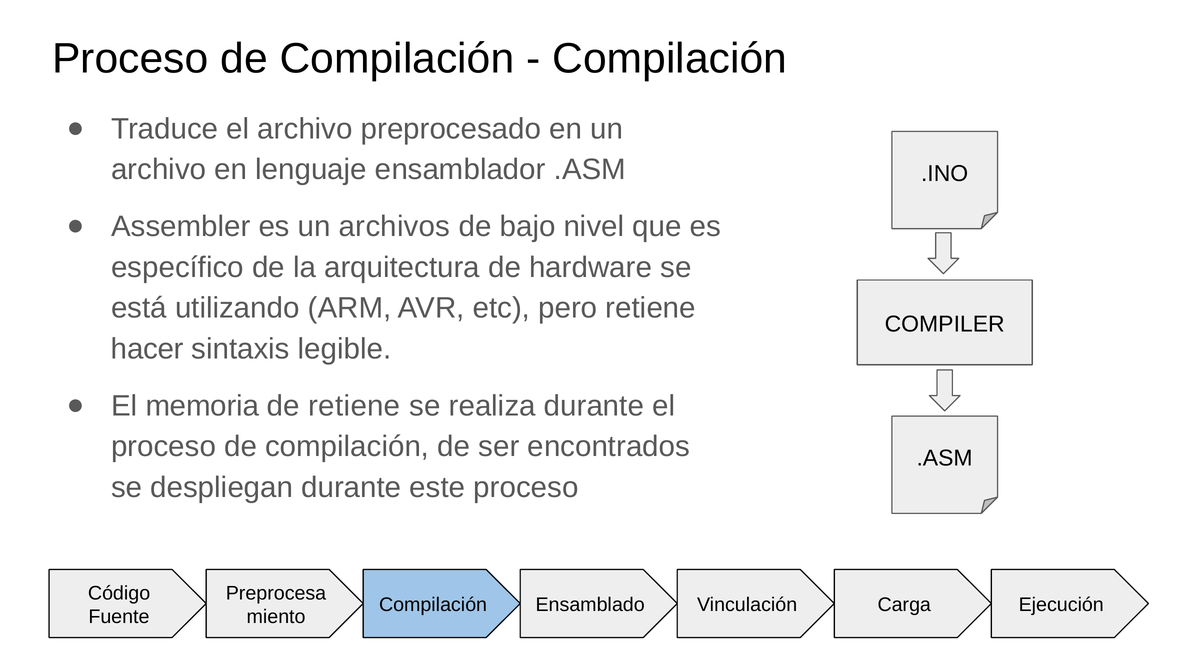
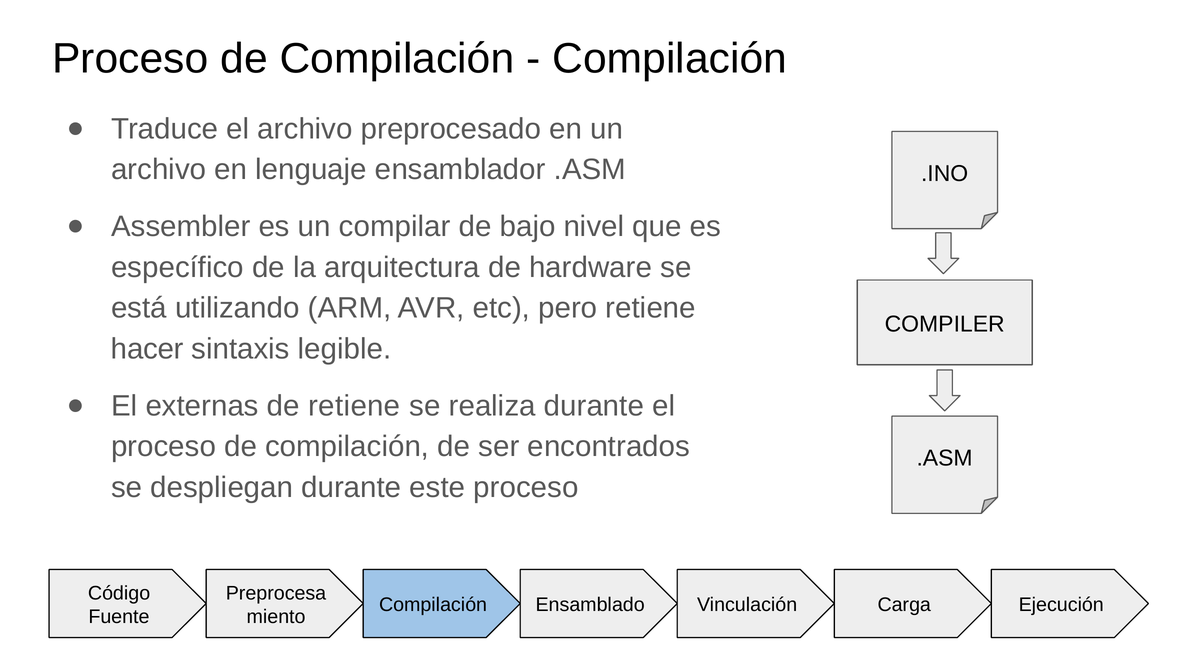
archivos: archivos -> compilar (395, 227)
memoria: memoria -> externas (202, 406)
